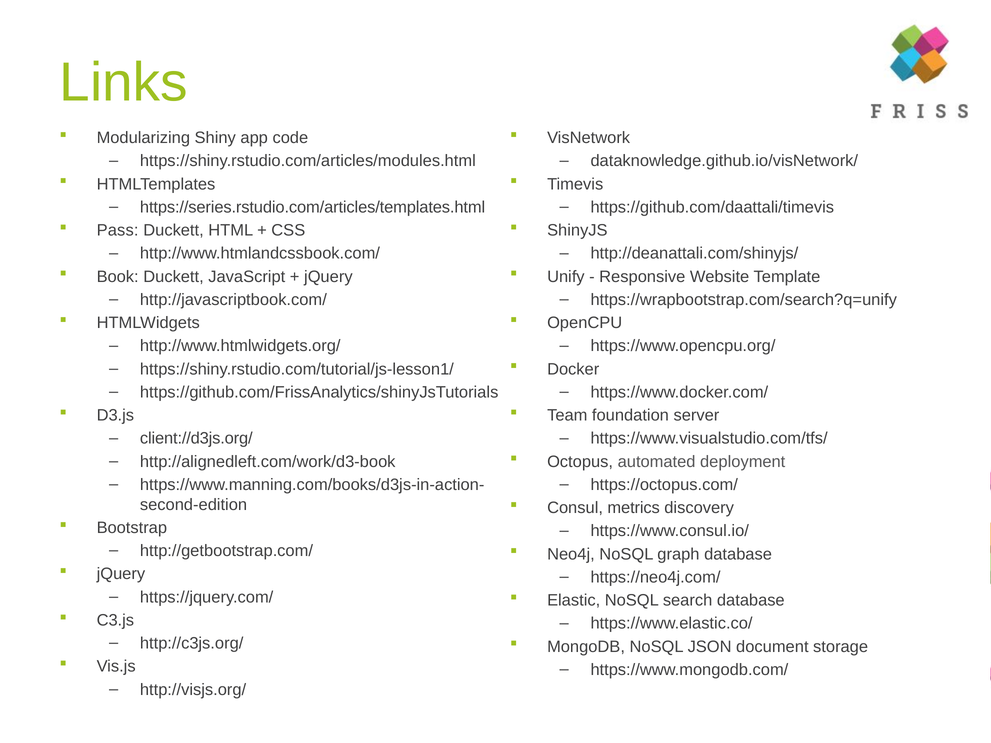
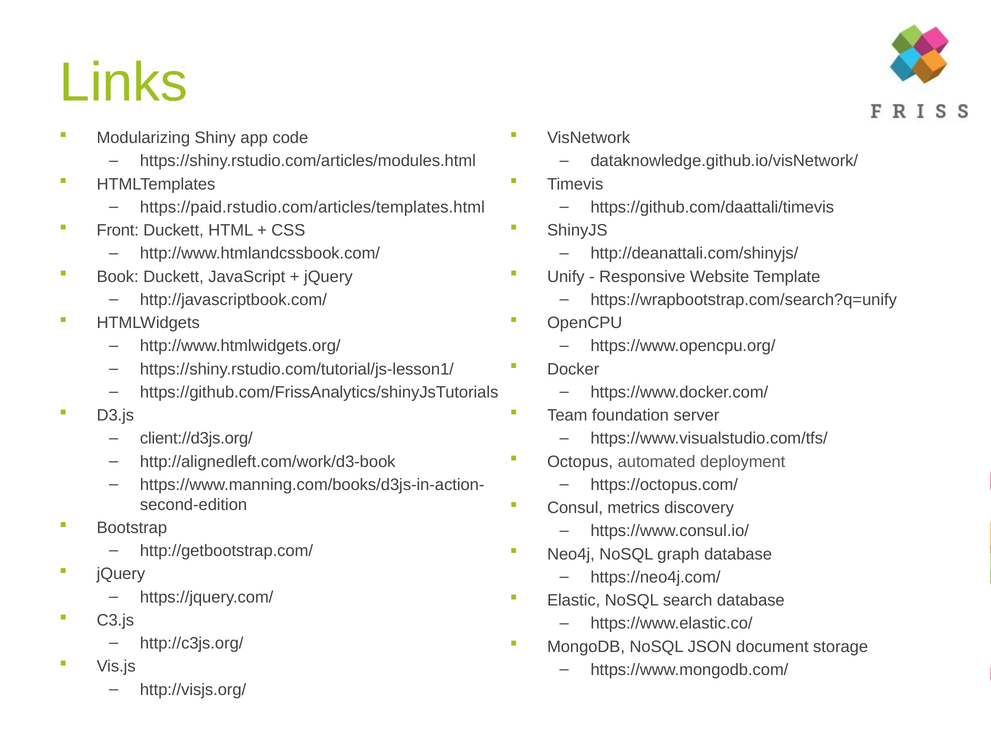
https://series.rstudio.com/articles/templates.html: https://series.rstudio.com/articles/templates.html -> https://paid.rstudio.com/articles/templates.html (312, 207)
Pass: Pass -> Front (118, 230)
